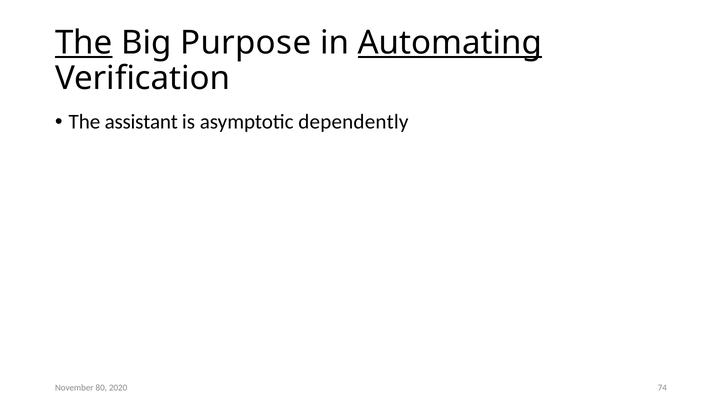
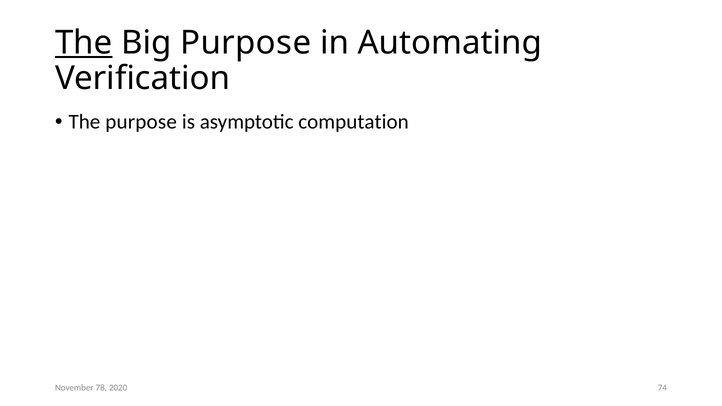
Automating underline: present -> none (450, 43)
The assistant: assistant -> purpose (141, 122)
dependently: dependently -> computation (353, 122)
80: 80 -> 78 (101, 388)
